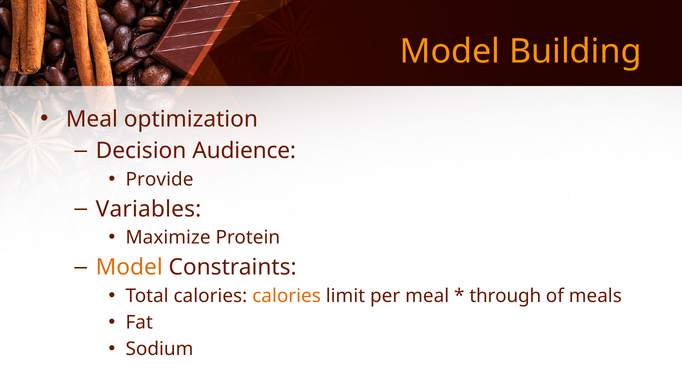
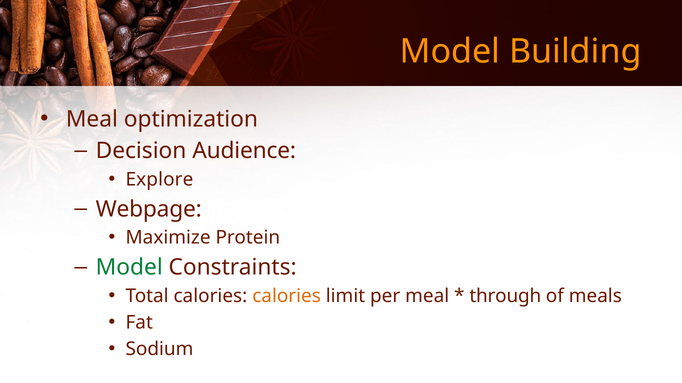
Provide: Provide -> Explore (159, 180)
Variables: Variables -> Webpage (149, 210)
Model colour: orange -> green (129, 268)
